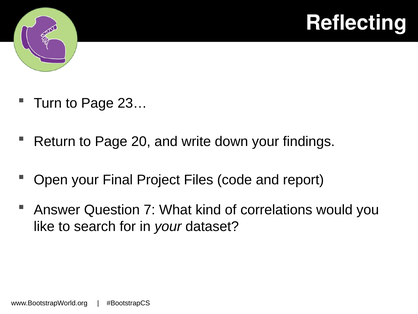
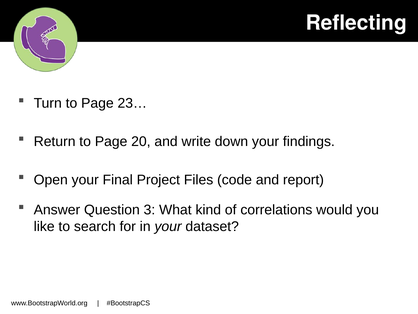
7: 7 -> 3 (149, 209)
